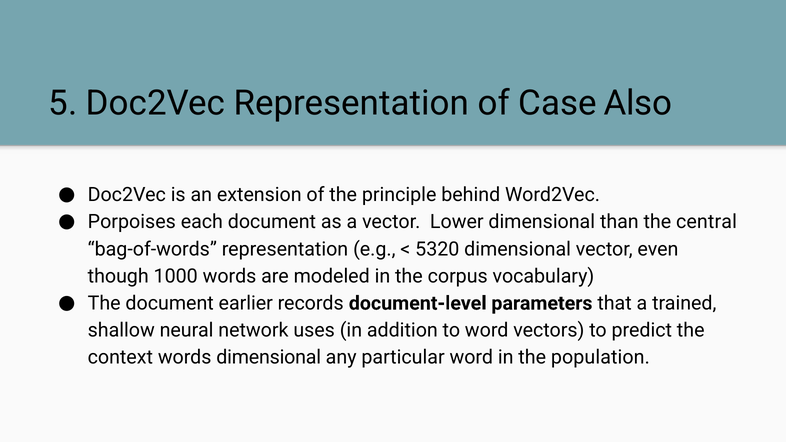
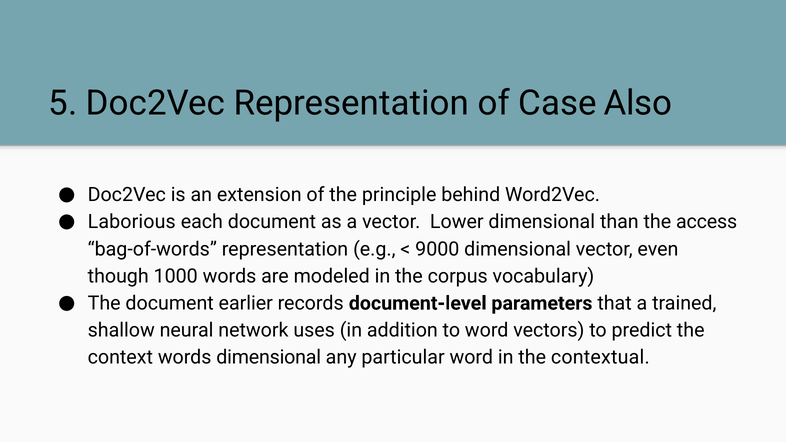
Porpoises: Porpoises -> Laborious (132, 222)
central: central -> access (707, 222)
5320: 5320 -> 9000 (437, 249)
population: population -> contextual (600, 358)
